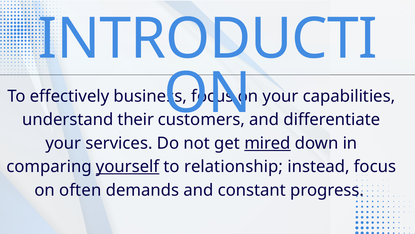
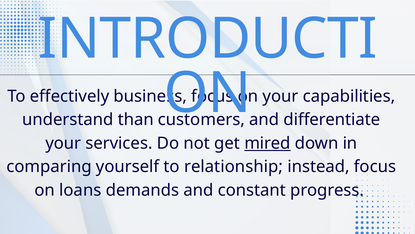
their: their -> than (136, 119)
yourself underline: present -> none (128, 166)
often: often -> loans (80, 190)
